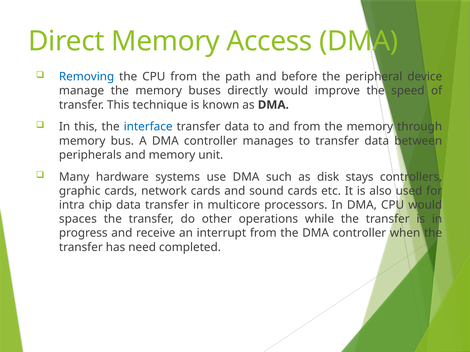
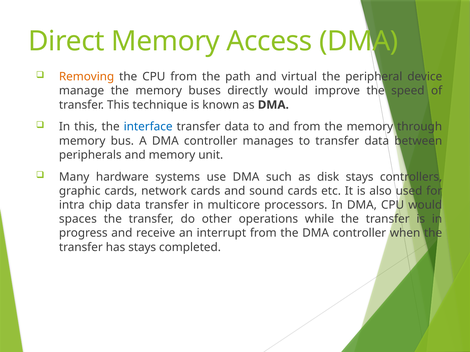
Removing colour: blue -> orange (87, 77)
before: before -> virtual (299, 77)
has need: need -> stays (142, 248)
